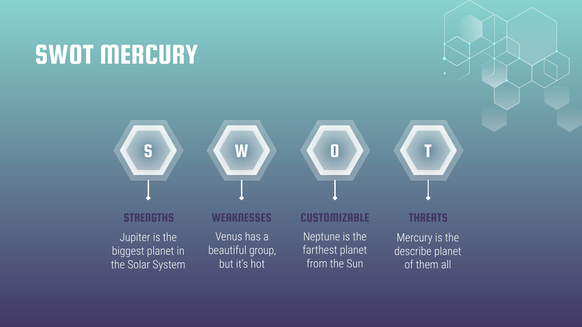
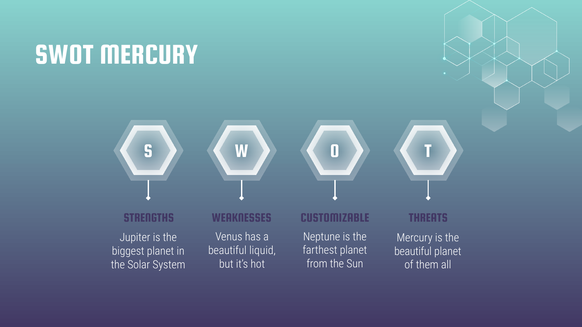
group: group -> liquid (262, 251)
describe: describe -> beautiful (413, 252)
